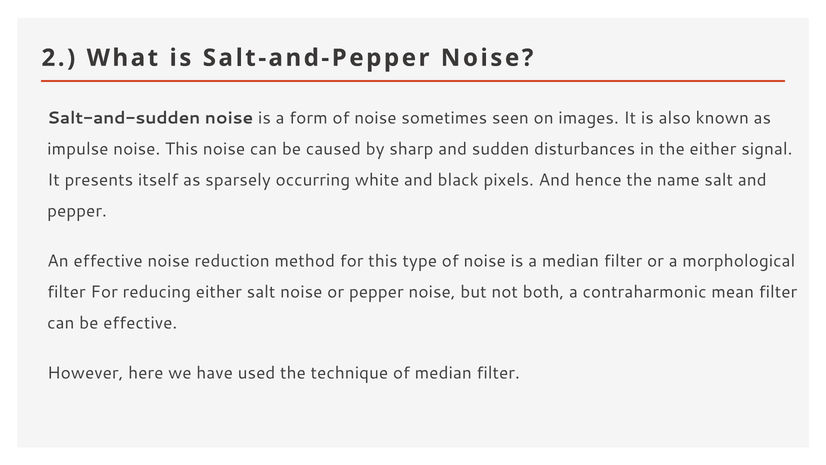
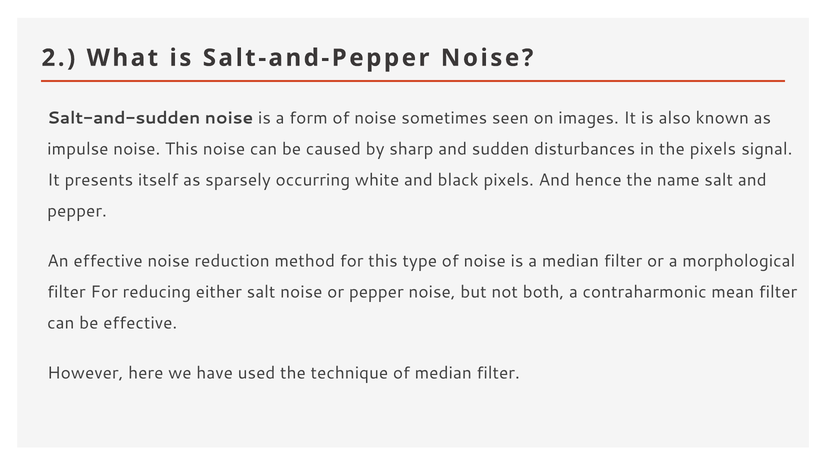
the either: either -> pixels (713, 149)
